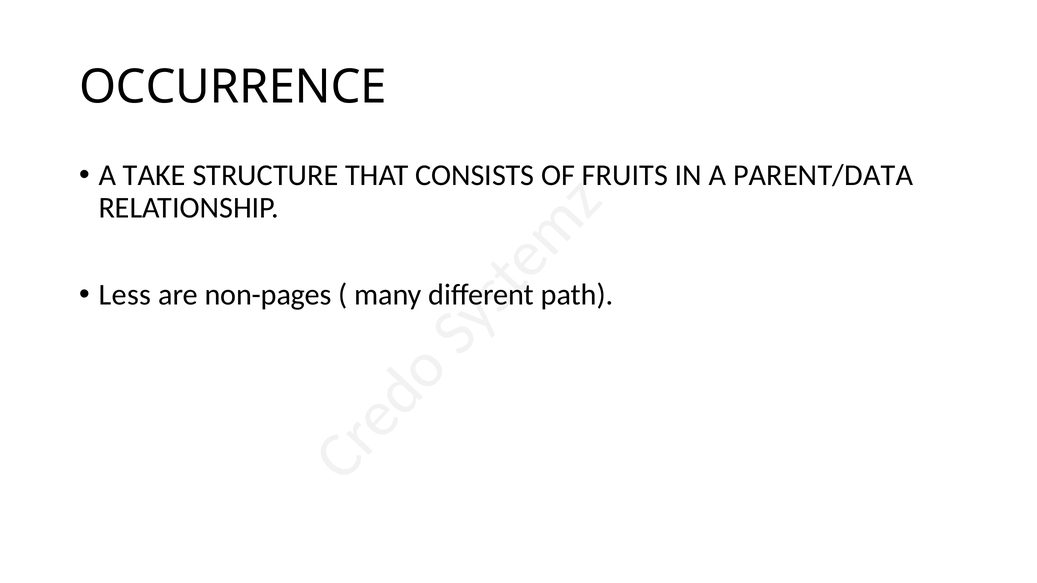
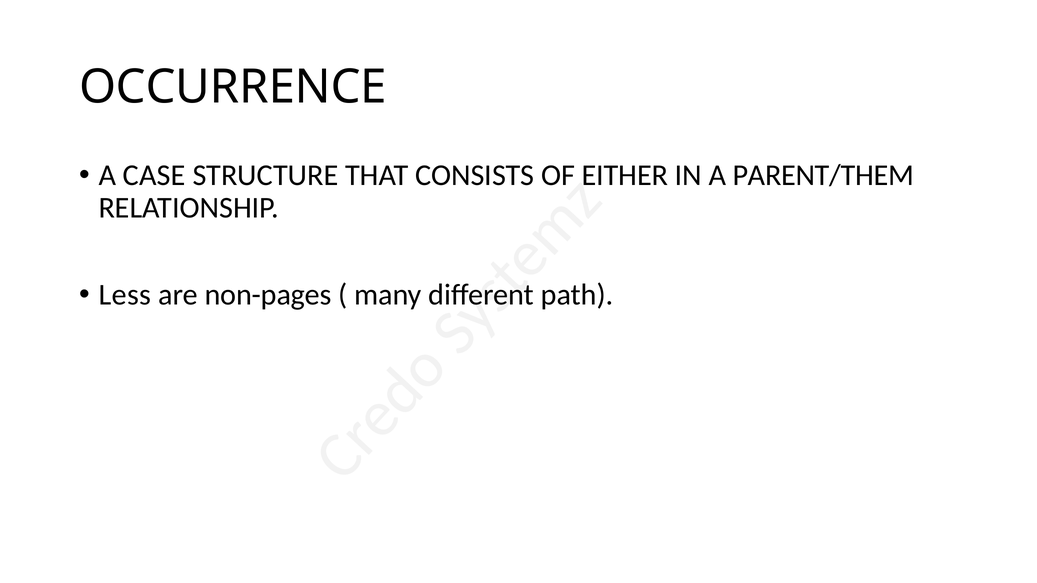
TAKE: TAKE -> CASE (154, 175)
FRUITS: FRUITS -> EITHER (625, 175)
PARENT/DATA: PARENT/DATA -> PARENT/THEM (823, 175)
